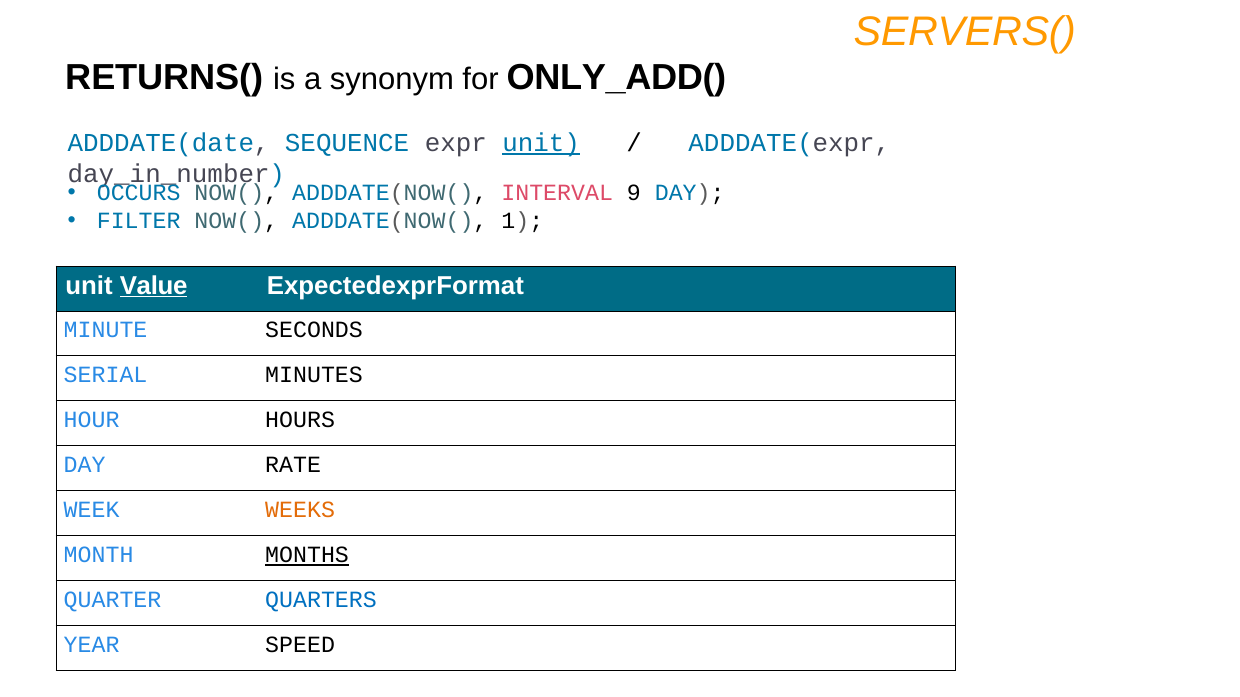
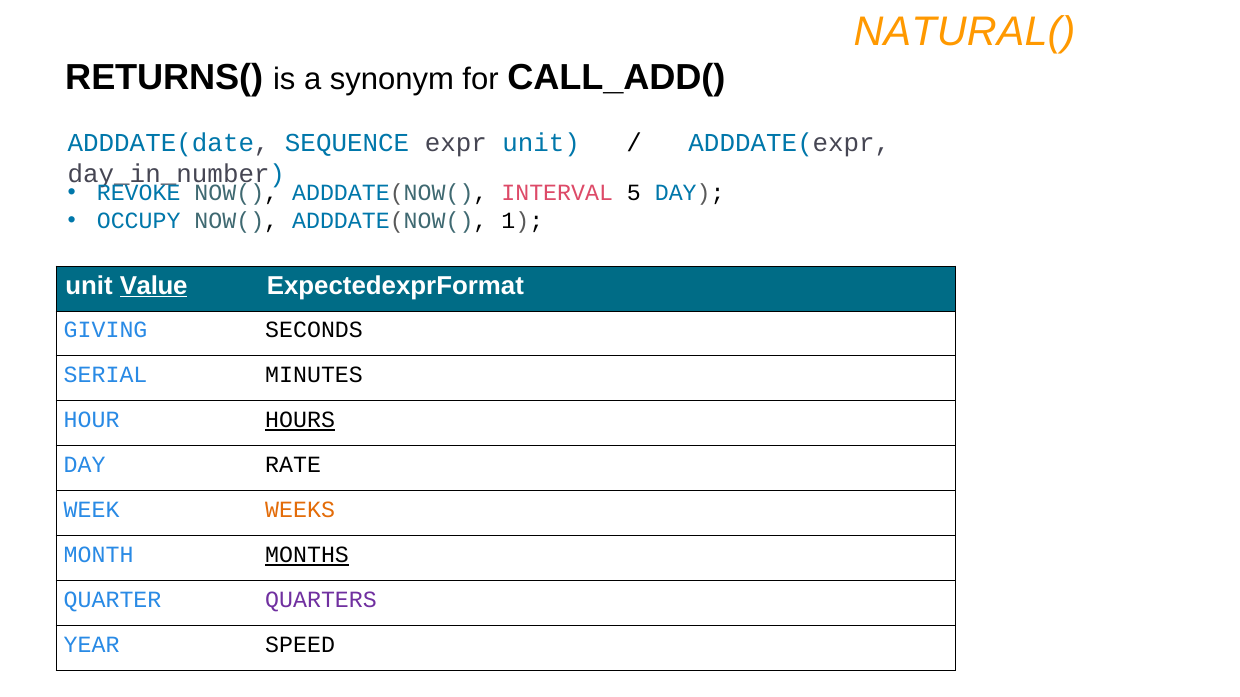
SERVERS(: SERVERS( -> NATURAL( (965, 32)
ONLY_ADD(: ONLY_ADD( -> CALL_ADD( (616, 78)
unit underline: present -> none (541, 143)
OCCURS: OCCURS -> REVOKE (139, 193)
9: 9 -> 5 (634, 193)
FILTER: FILTER -> OCCUPY (139, 221)
MINUTE: MINUTE -> GIVING (106, 331)
HOURS underline: none -> present (300, 420)
QUARTERS colour: blue -> purple (321, 600)
